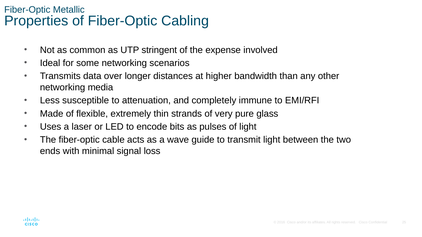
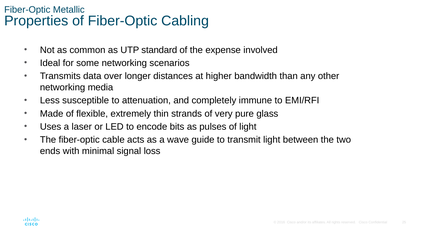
stringent: stringent -> standard (159, 50)
